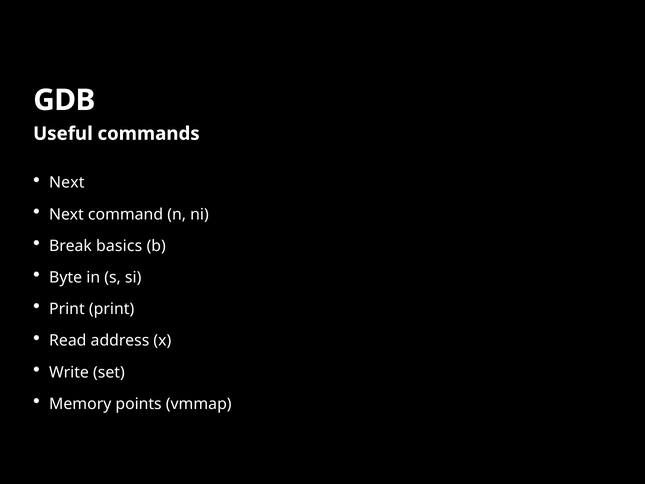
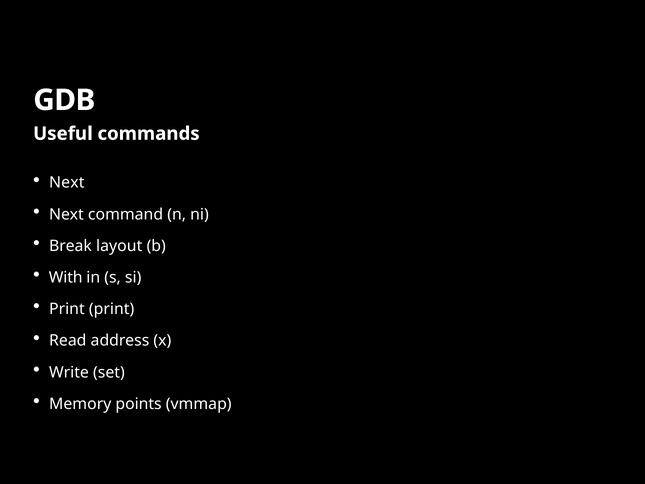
basics: basics -> layout (119, 246)
Byte: Byte -> With (66, 277)
